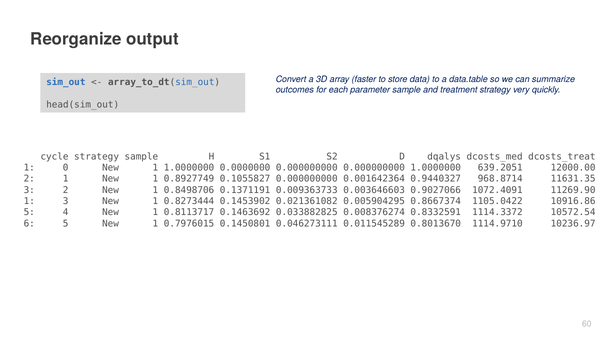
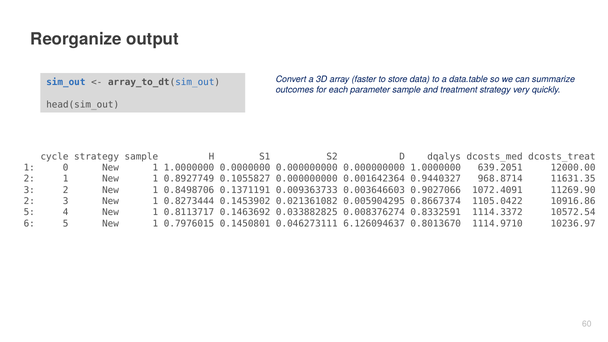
1: 1 -> 2 (29, 201)
0.011545289: 0.011545289 -> 6.126094637 (374, 223)
